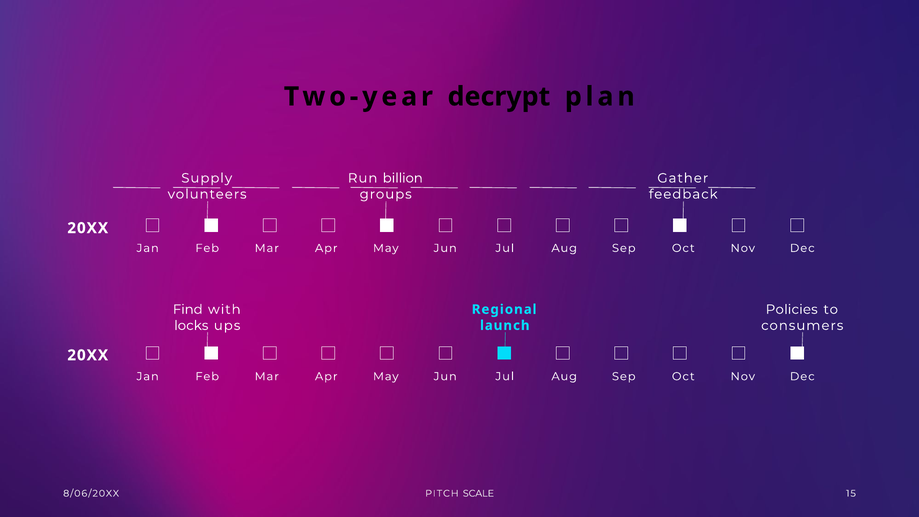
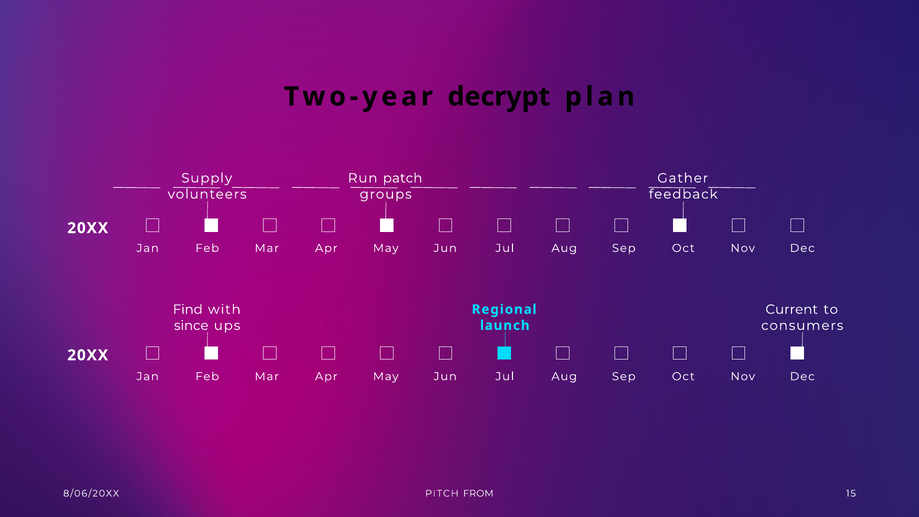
billion: billion -> patch (403, 178)
Policies: Policies -> Current (792, 309)
locks: locks -> since (191, 325)
SCALE: SCALE -> FROM (478, 493)
